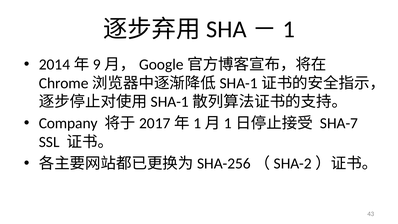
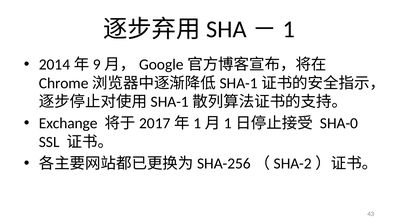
Company: Company -> Exchange (68, 123)
SHA-7: SHA-7 -> SHA-0 (339, 123)
